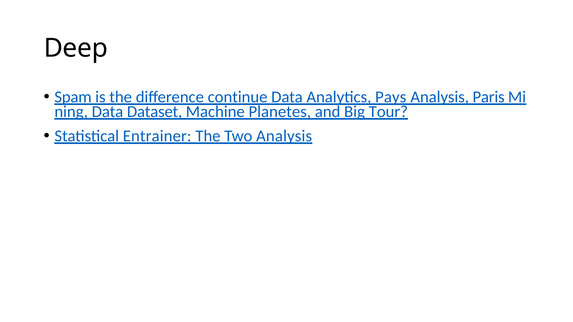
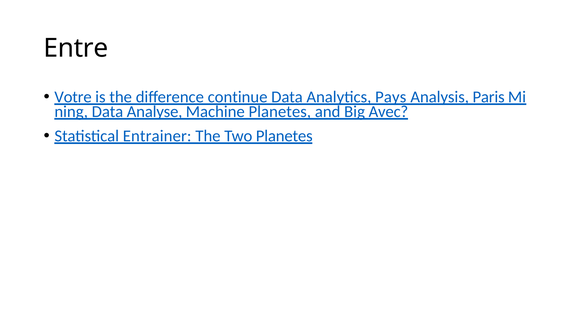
Deep: Deep -> Entre (76, 48)
Spam: Spam -> Votre (73, 97)
Dataset: Dataset -> Analyse (155, 112)
Tour: Tour -> Avec (388, 112)
Two Analysis: Analysis -> Planetes (284, 136)
